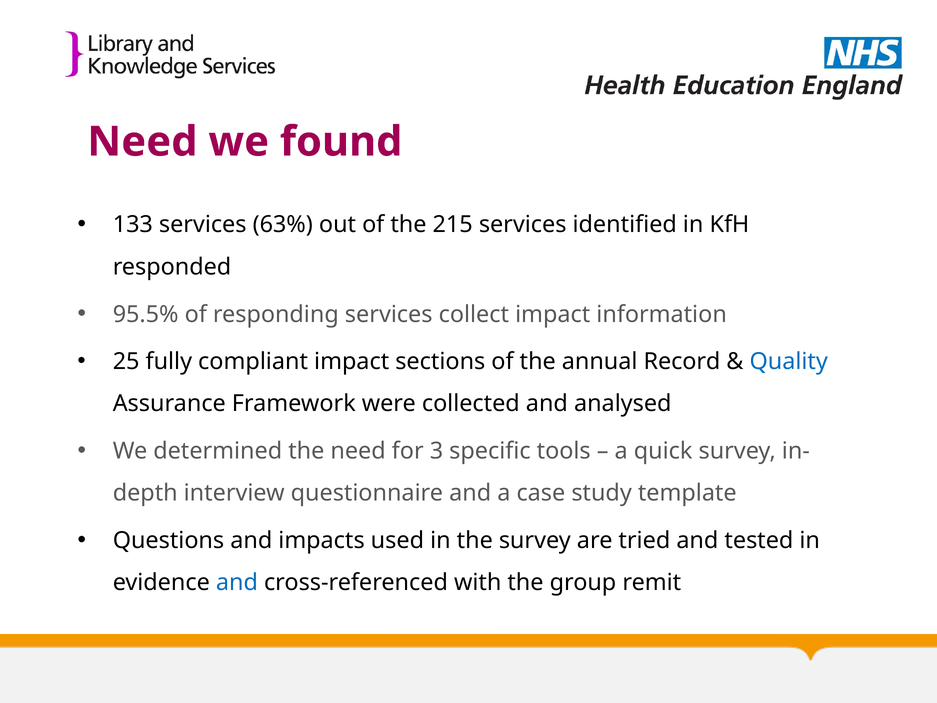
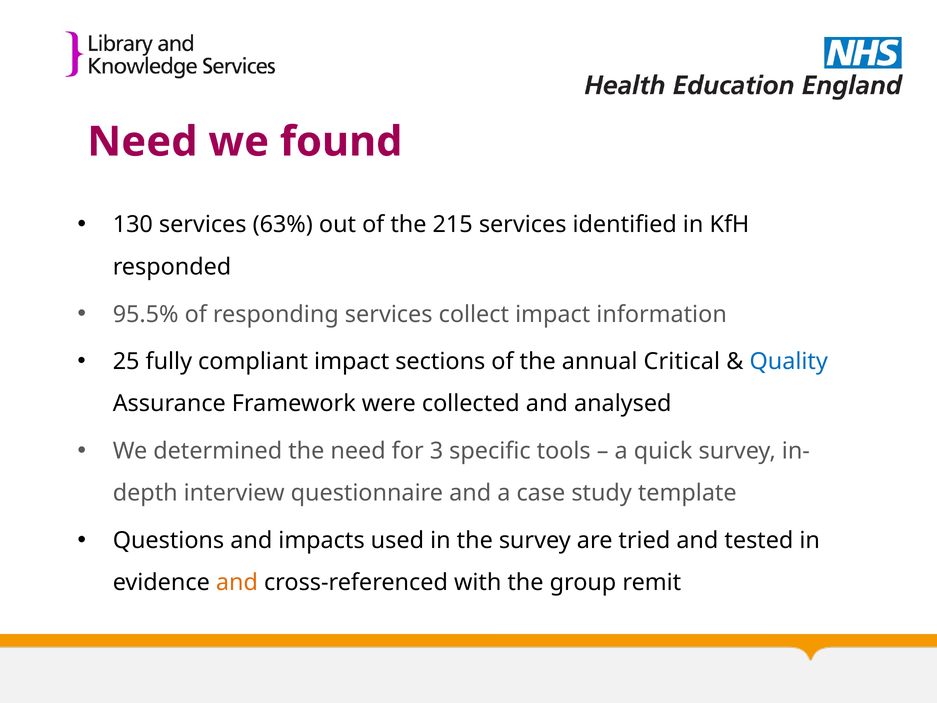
133: 133 -> 130 (133, 225)
Record: Record -> Critical (682, 361)
and colour: blue -> orange (237, 583)
